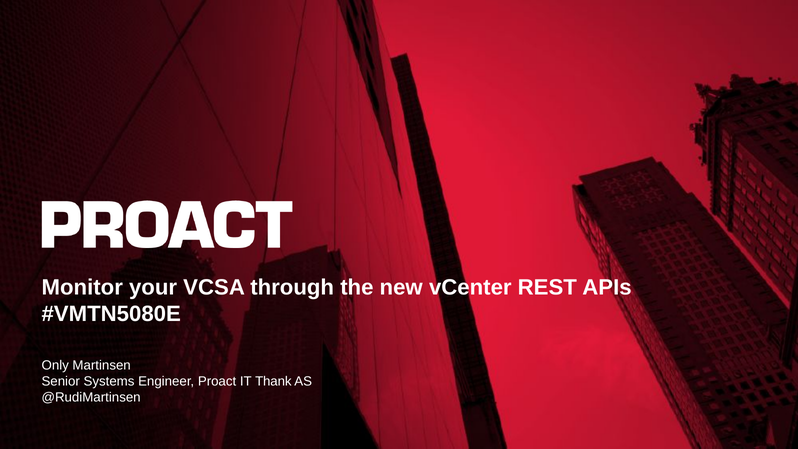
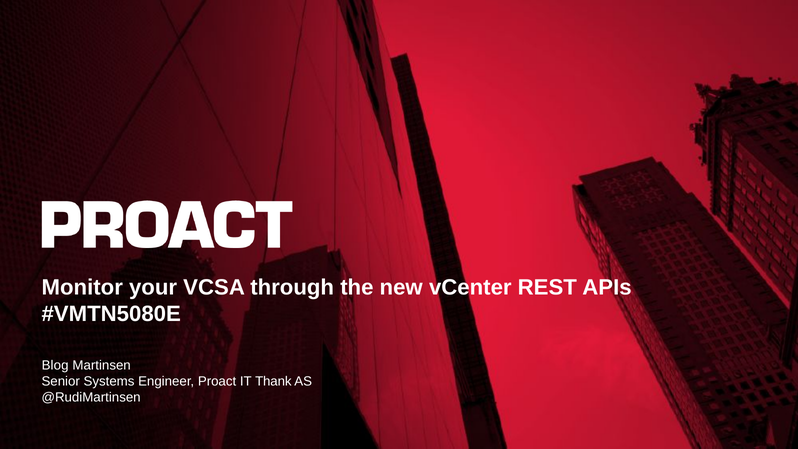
Only: Only -> Blog (55, 365)
